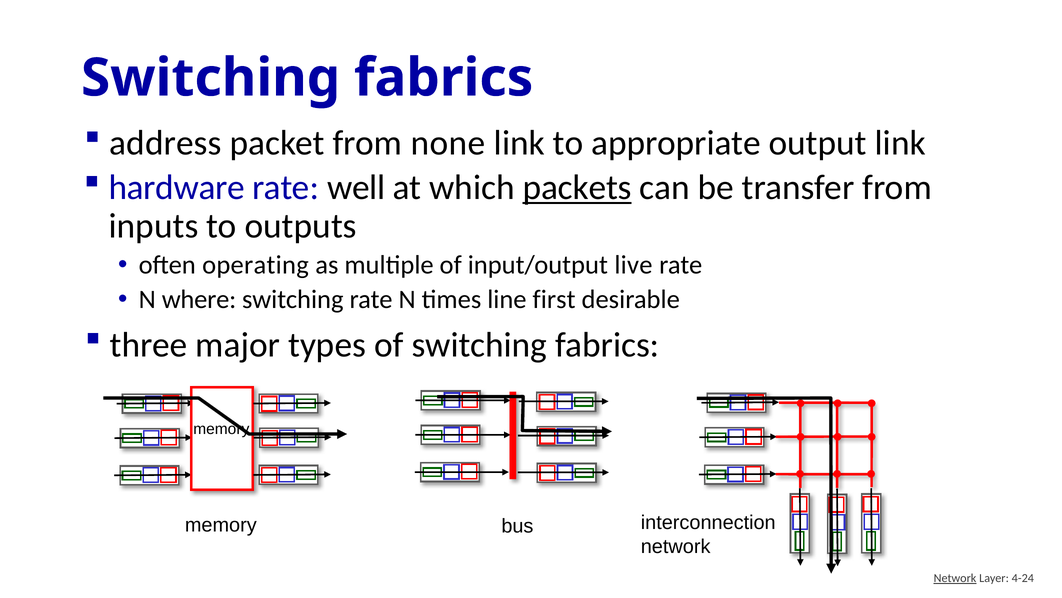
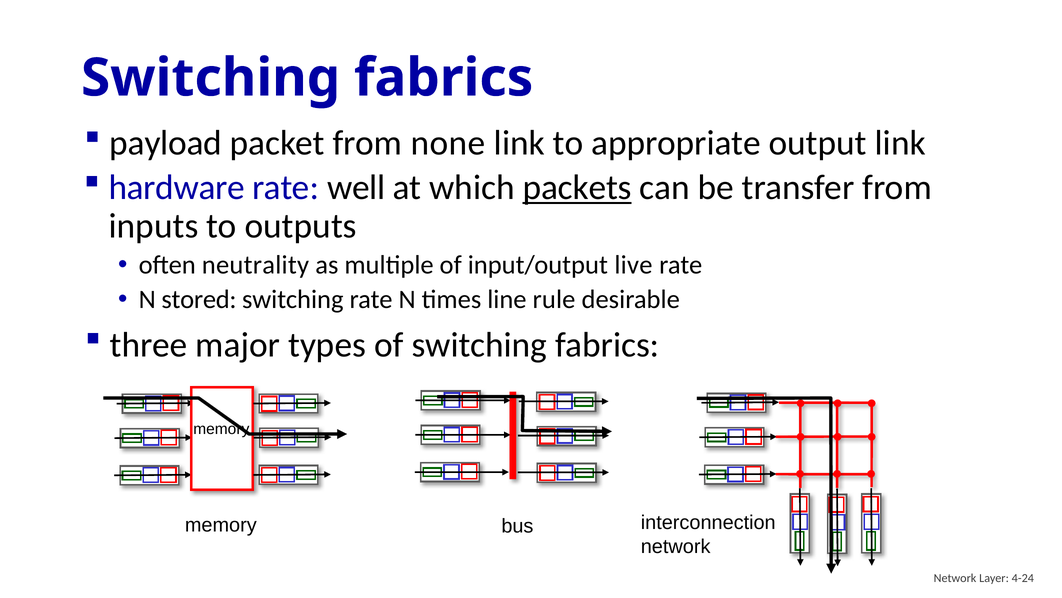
address: address -> payload (166, 143)
operating: operating -> neutrality (255, 265)
where: where -> stored (199, 299)
first: first -> rule (554, 299)
Network underline: present -> none (955, 578)
